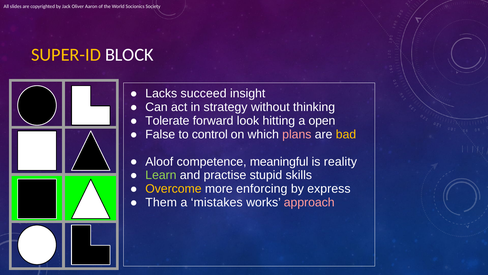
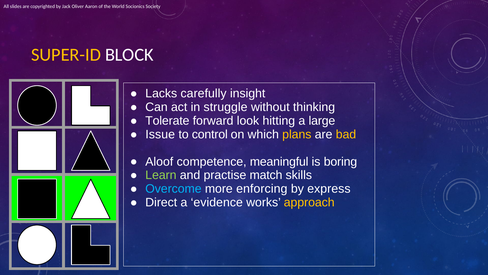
succeed: succeed -> carefully (204, 93)
strategy: strategy -> struggle (226, 107)
open: open -> large (322, 121)
False: False -> Issue (160, 134)
plans colour: pink -> yellow (297, 134)
reality: reality -> boring (340, 161)
stupid: stupid -> match (266, 175)
Overcome colour: yellow -> light blue (173, 189)
Them: Them -> Direct (161, 202)
mistakes: mistakes -> evidence (217, 202)
approach colour: pink -> yellow (309, 202)
